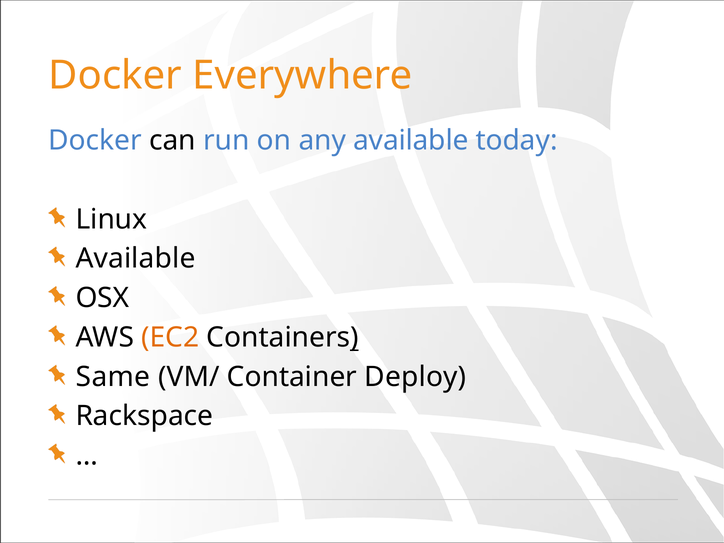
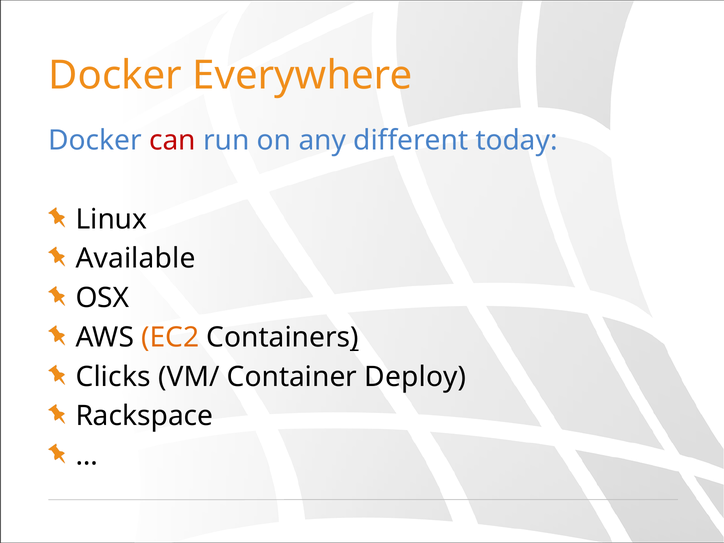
can colour: black -> red (173, 141)
any available: available -> different (411, 141)
Same: Same -> Clicks (113, 377)
